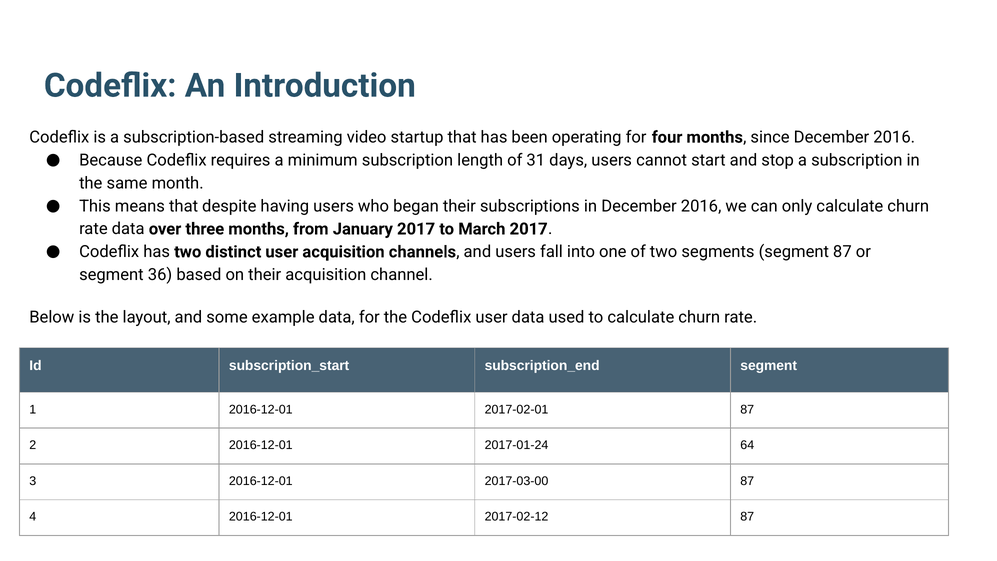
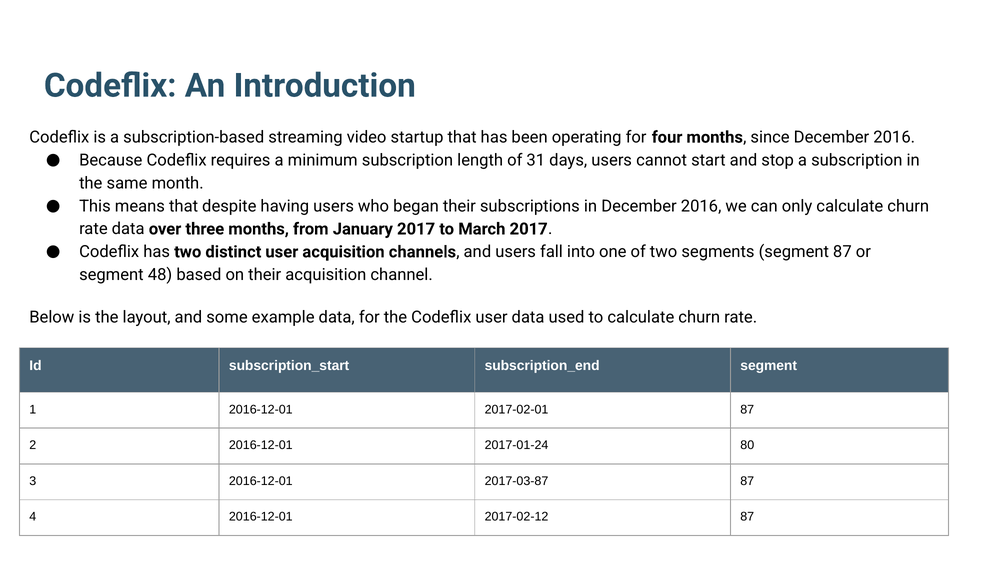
36: 36 -> 48 (160, 275)
64: 64 -> 80 (747, 445)
2017-03-00: 2017-03-00 -> 2017-03-87 (517, 481)
